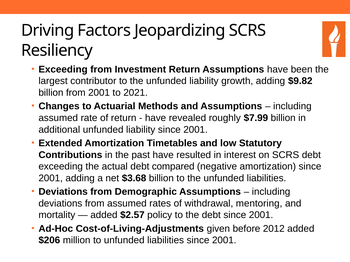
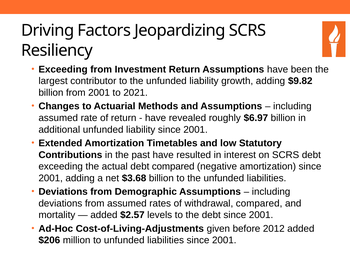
$7.99: $7.99 -> $6.97 (256, 118)
withdrawal mentoring: mentoring -> compared (259, 204)
policy: policy -> levels (160, 215)
